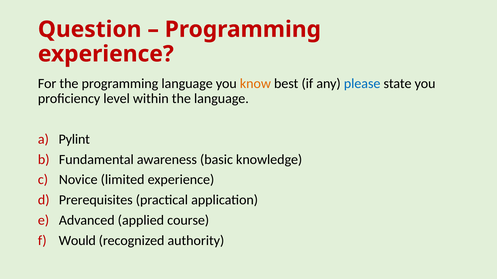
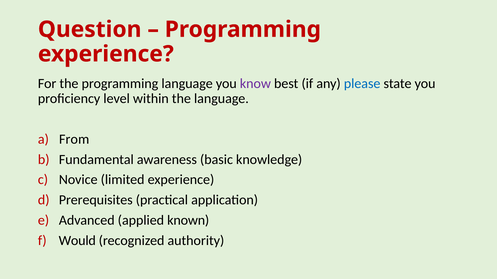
know colour: orange -> purple (255, 84)
Pylint: Pylint -> From (74, 139)
course: course -> known (188, 221)
